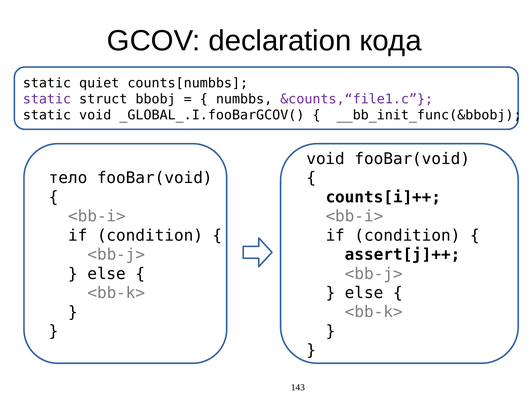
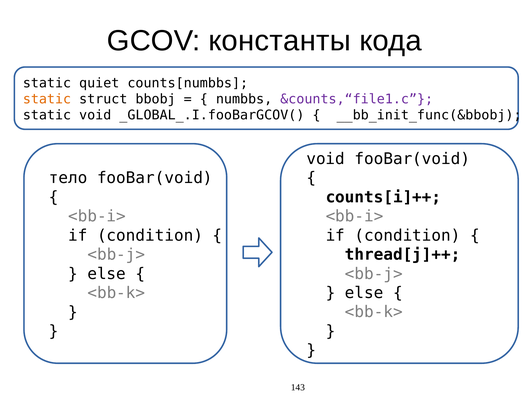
declaration: declaration -> константы (280, 41)
static colour: purple -> orange (47, 99)
assert[j]++: assert[j]++ -> thread[j]++ (403, 255)
